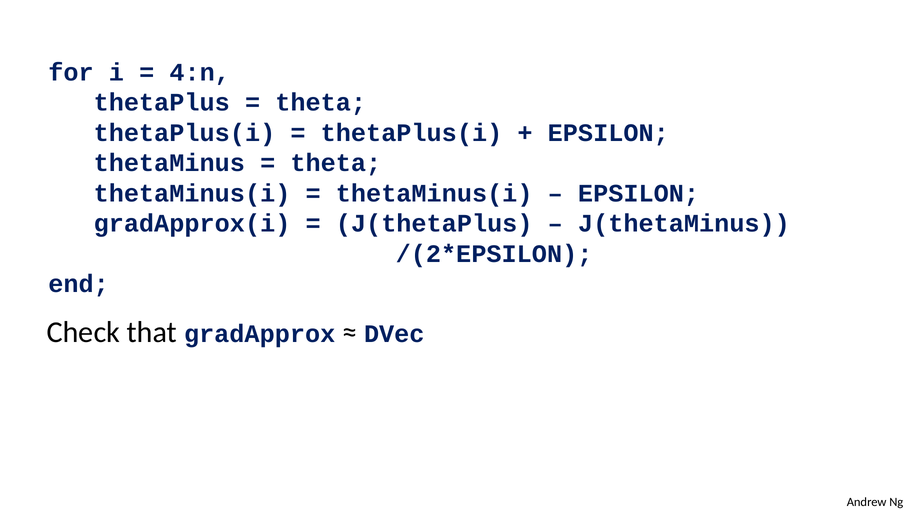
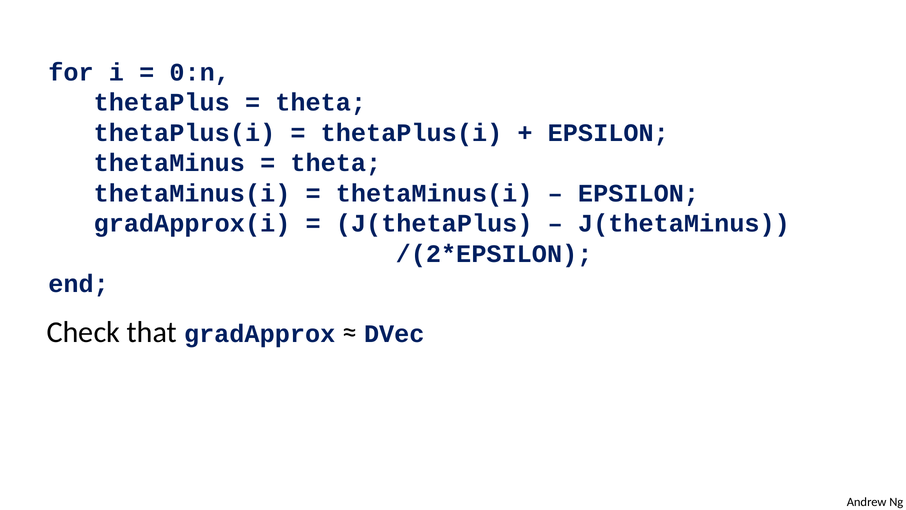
4:n: 4:n -> 0:n (200, 72)
